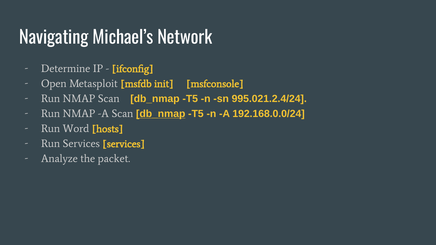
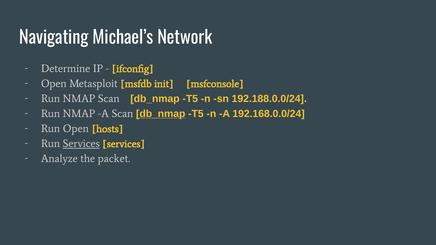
995.021.2.4/24: 995.021.2.4/24 -> 192.188.0.0/24 (269, 99)
Run Word: Word -> Open (76, 129)
Services underline: none -> present (81, 144)
